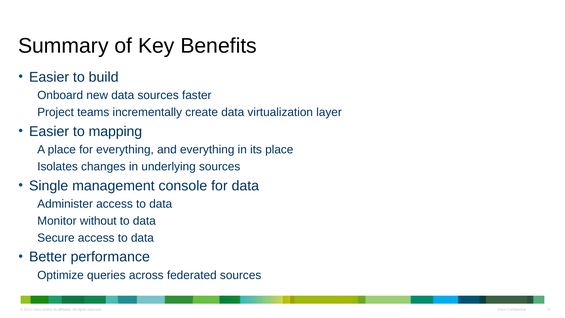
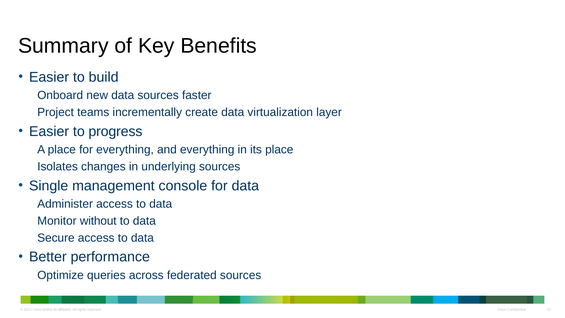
mapping: mapping -> progress (115, 131)
